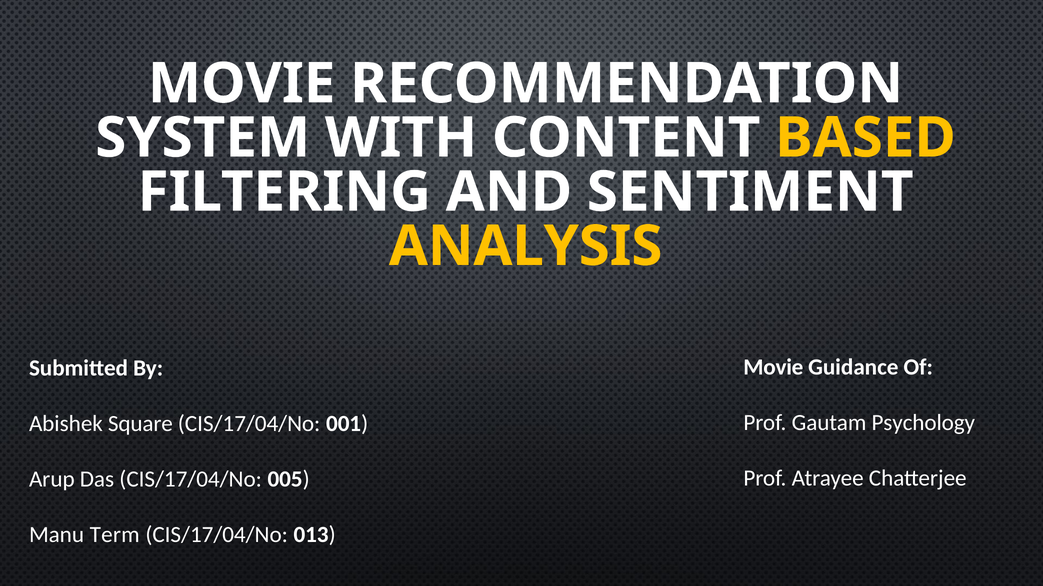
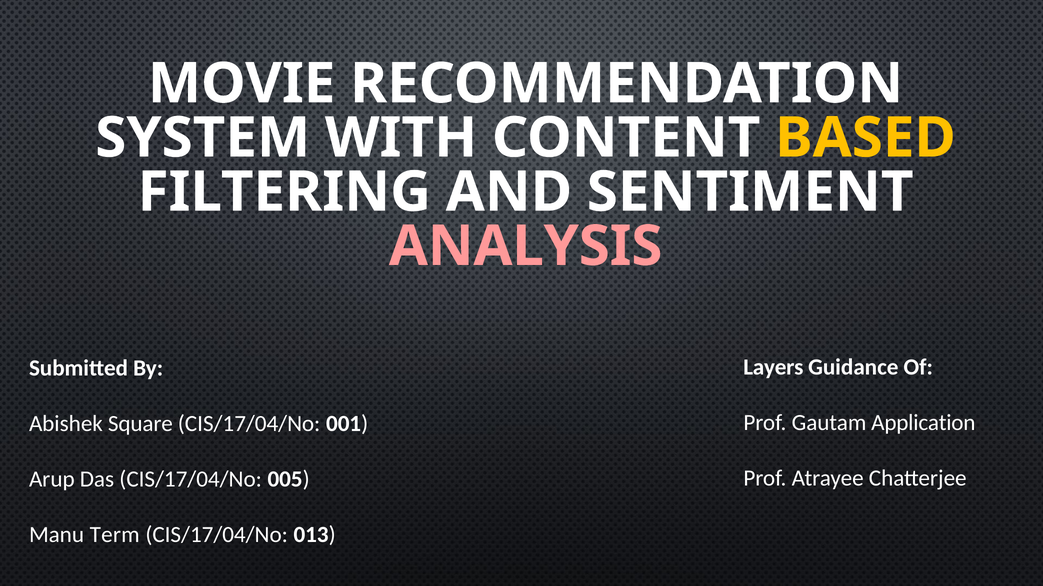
ANALYSIS colour: yellow -> pink (526, 247)
Movie: Movie -> Layers (773, 367)
Psychology: Psychology -> Application (923, 423)
